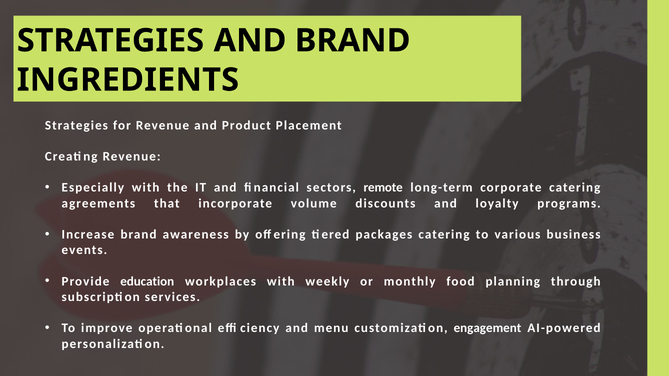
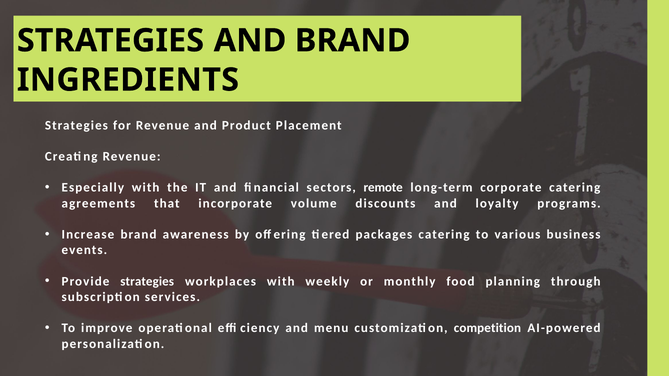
Provide education: education -> strategies (147, 282)
engagement: engagement -> competition (487, 328)
